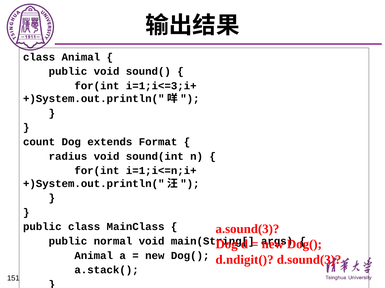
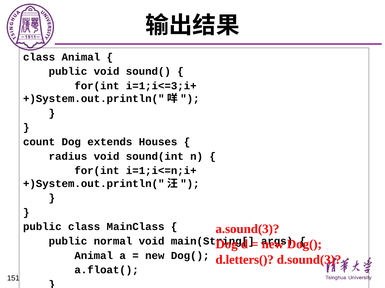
Format: Format -> Houses (158, 142)
d.ndigit(: d.ndigit( -> d.letters( (245, 260)
a.stack(: a.stack( -> a.float( (107, 271)
